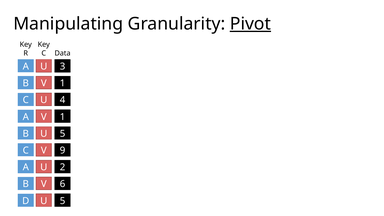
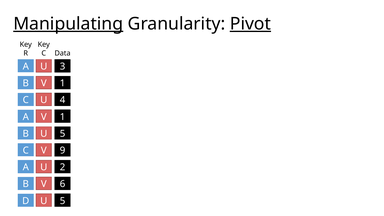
Manipulating underline: none -> present (68, 24)
